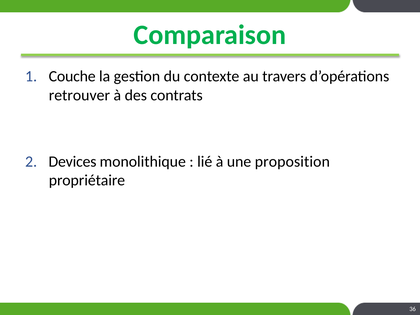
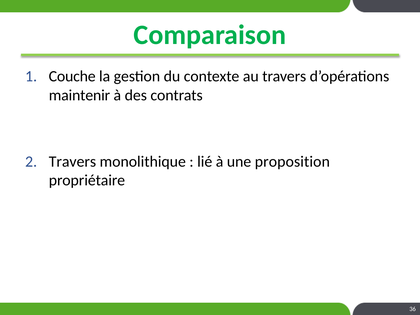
retrouver: retrouver -> maintenir (79, 95)
Devices: Devices -> Travers (72, 162)
